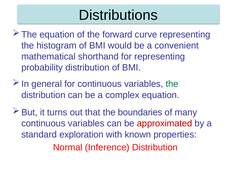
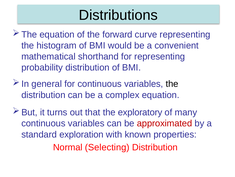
the colour: green -> black (172, 84)
boundaries: boundaries -> exploratory (140, 112)
Inference: Inference -> Selecting (107, 147)
